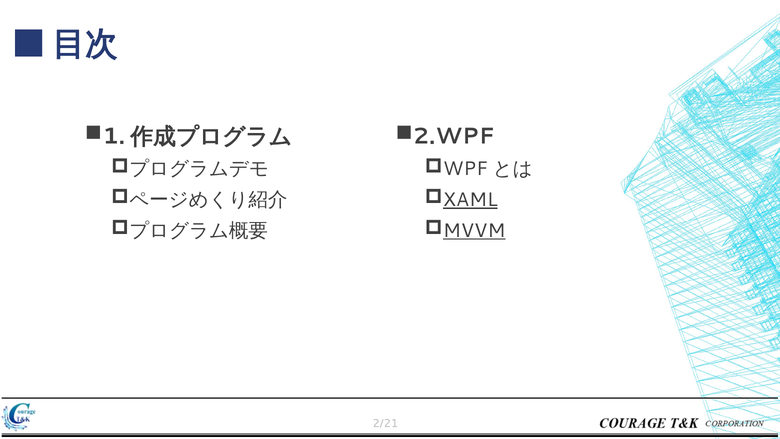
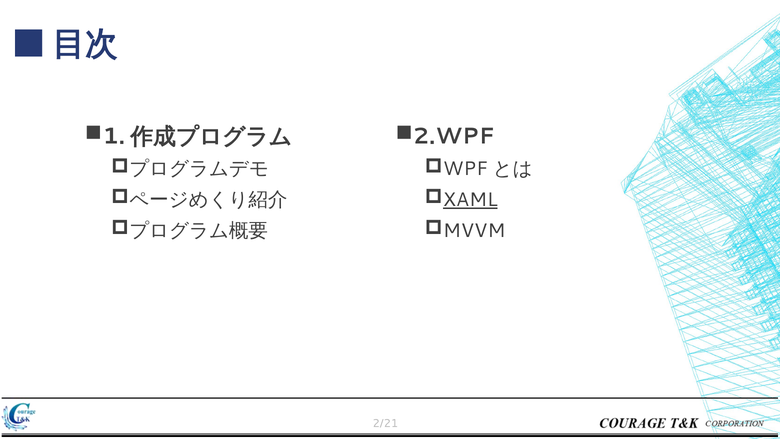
MVVM underline: present -> none (474, 231)
